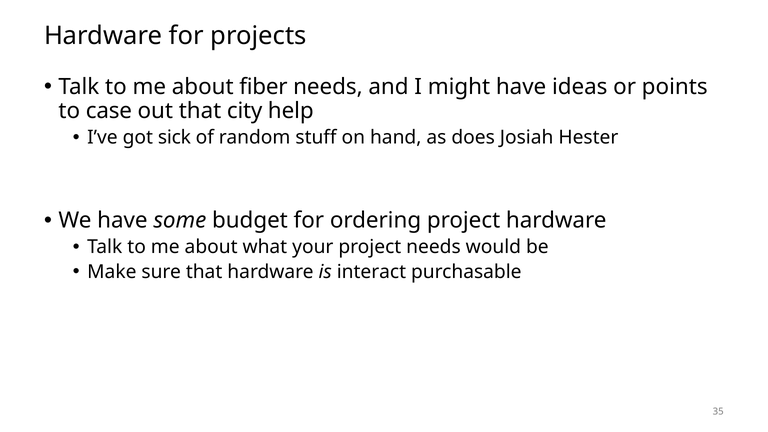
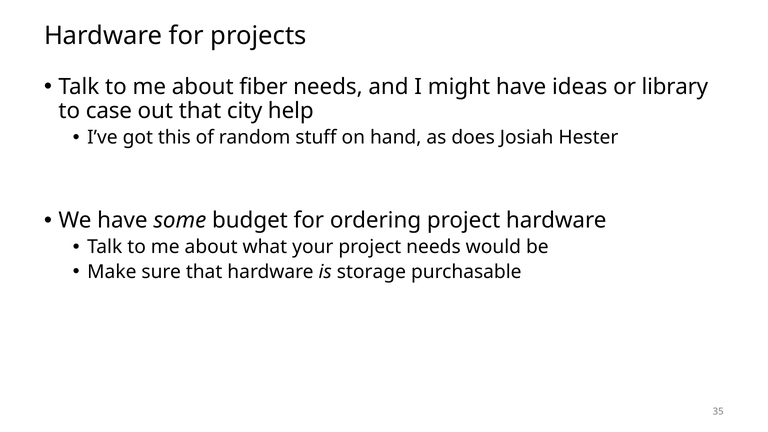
points: points -> library (675, 87)
sick: sick -> this (174, 138)
interact: interact -> storage (371, 272)
